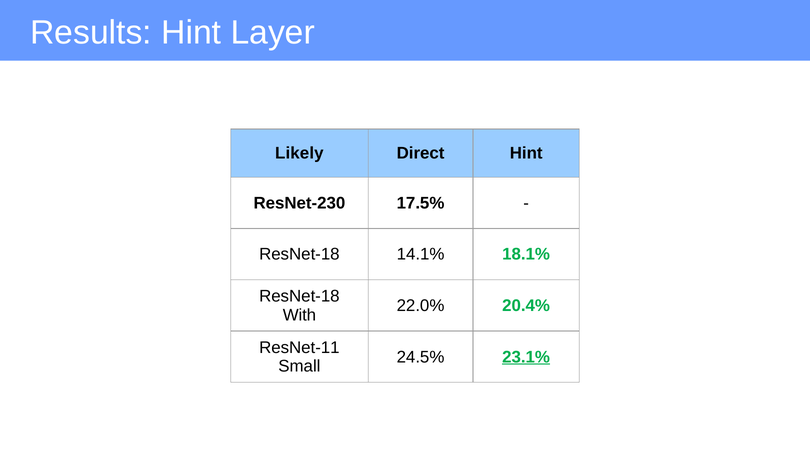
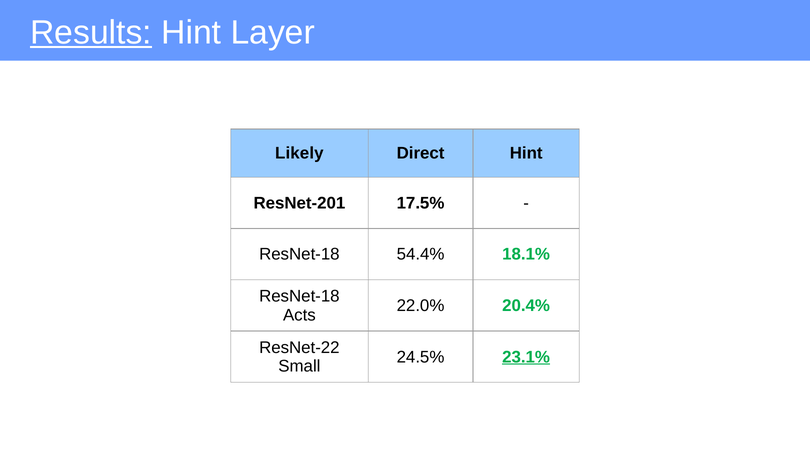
Results underline: none -> present (91, 32)
ResNet-230: ResNet-230 -> ResNet-201 (299, 203)
14.1%: 14.1% -> 54.4% (421, 255)
With: With -> Acts (299, 315)
ResNet-11: ResNet-11 -> ResNet-22 (299, 348)
